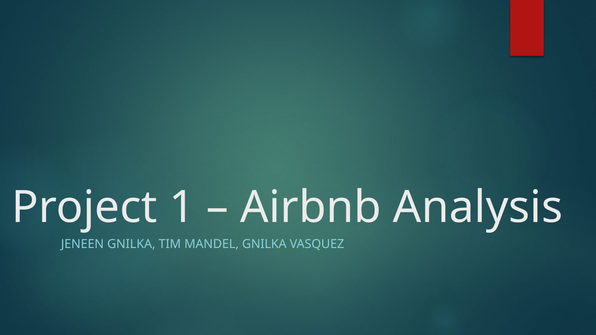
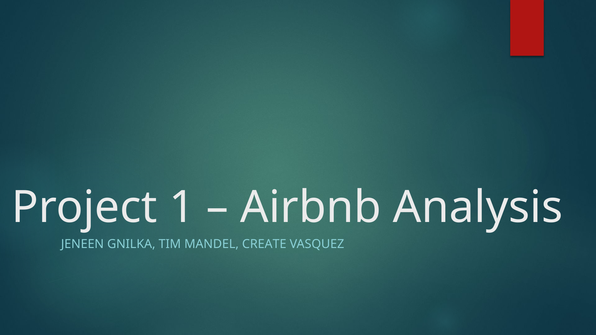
MANDEL GNILKA: GNILKA -> CREATE (264, 244)
